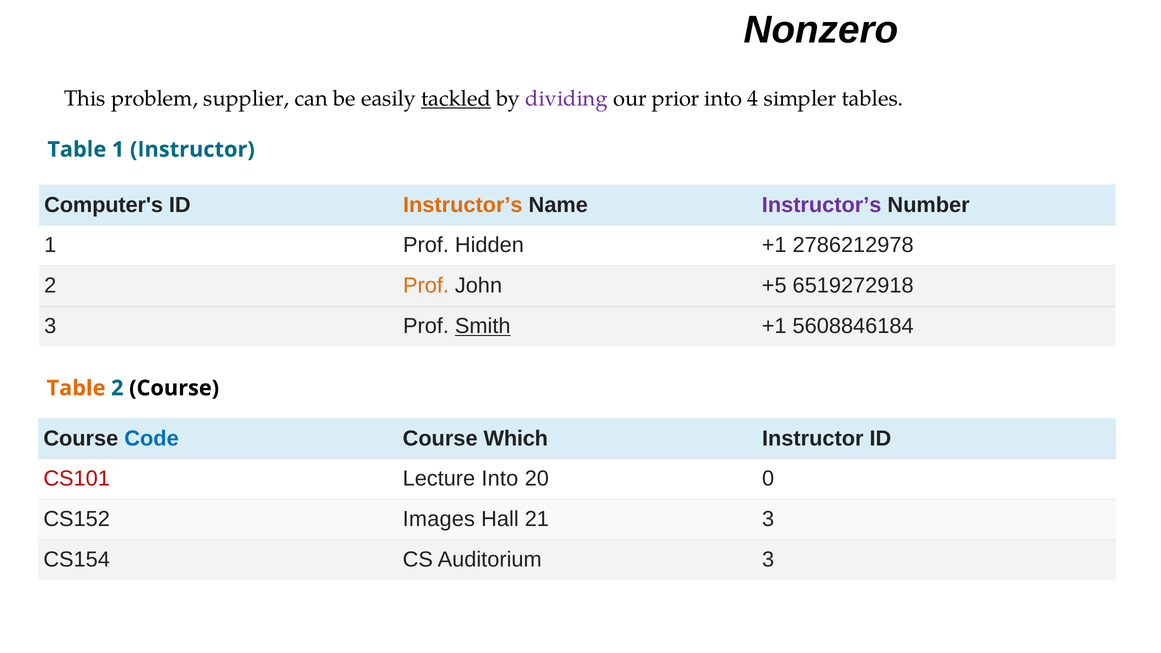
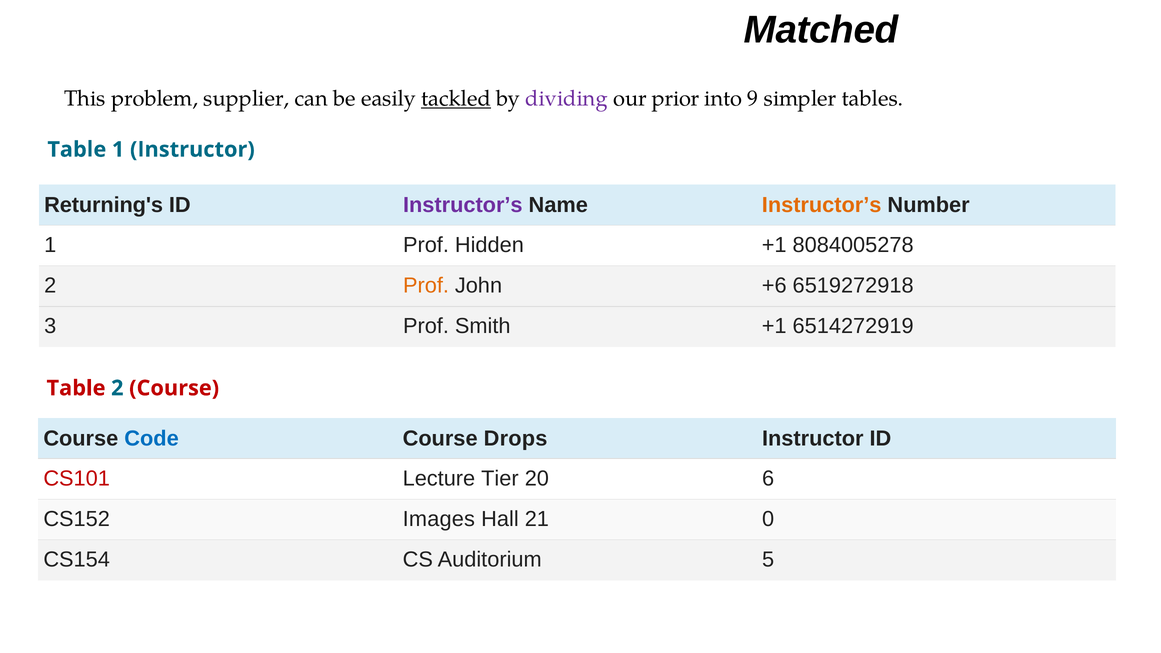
Nonzero: Nonzero -> Matched (821, 30)
4: 4 -> 9 (753, 99)
Computer's: Computer's -> Returning's (104, 205)
Instructor’s colour: orange -> purple (463, 205)
Instructor’s colour: purple -> orange (822, 205)
2786212978: 2786212978 -> 8084005278 (853, 245)
+5: +5 -> +6 (774, 286)
Smith underline: present -> none (483, 326)
5608846184: 5608846184 -> 6514272919 (853, 326)
Table colour: orange -> red (76, 388)
Course colour: black -> red (174, 388)
Which: Which -> Drops (516, 439)
Lecture Into: Into -> Tier (500, 478)
0: 0 -> 6 (768, 478)
21 3: 3 -> 0 (768, 519)
Auditorium 3: 3 -> 5 (768, 560)
